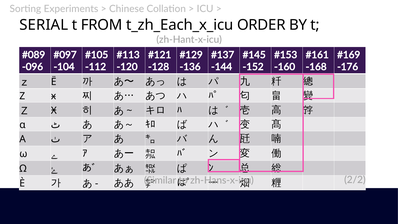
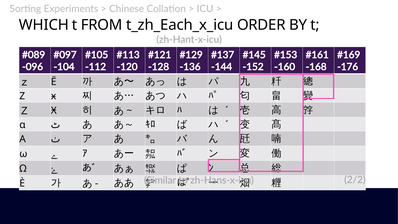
SERIAL: SERIAL -> WHICH (44, 25)
